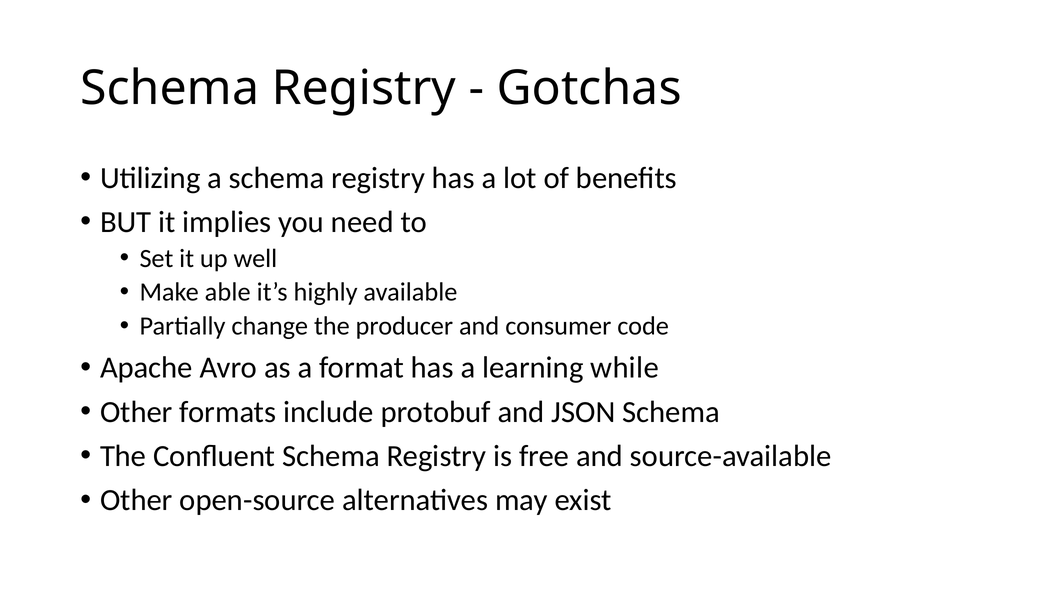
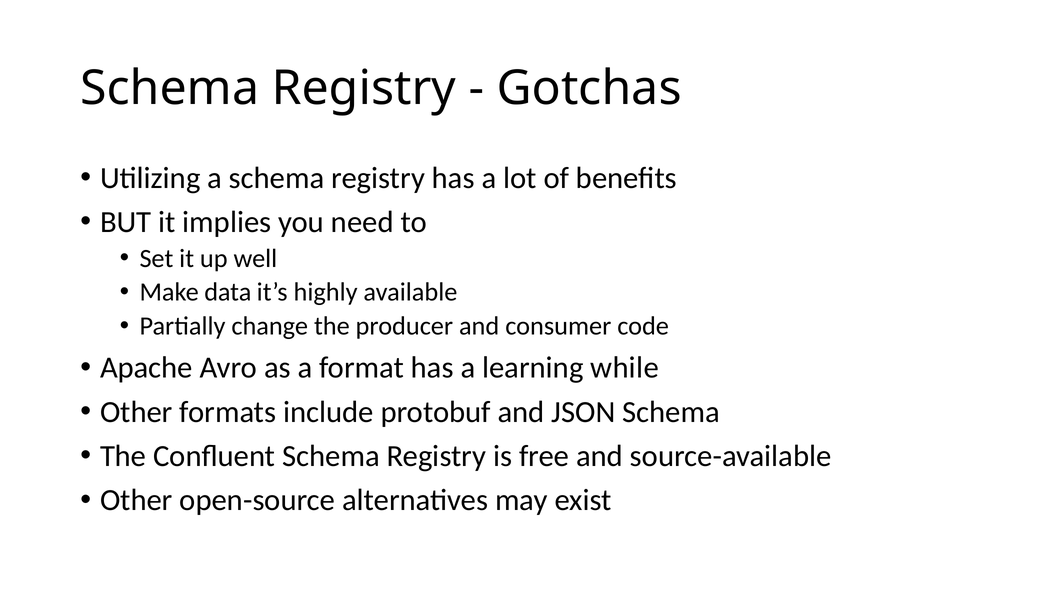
able: able -> data (228, 292)
